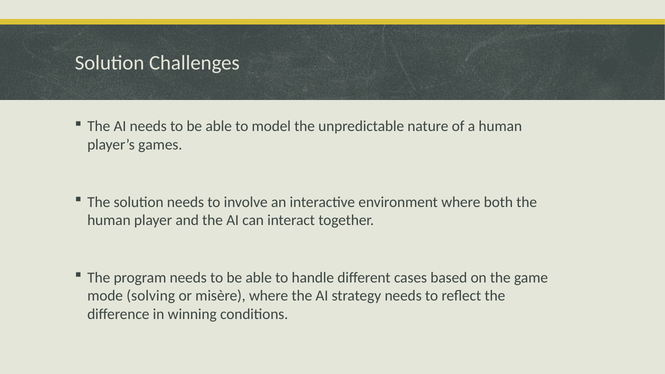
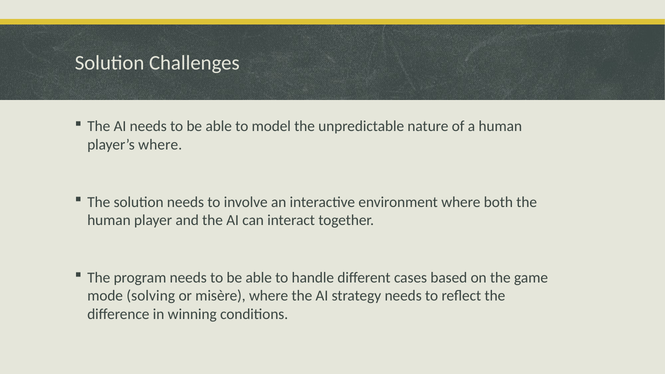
player’s games: games -> where (160, 145)
